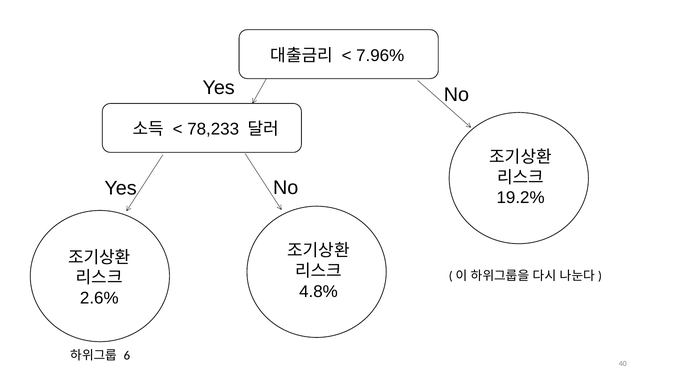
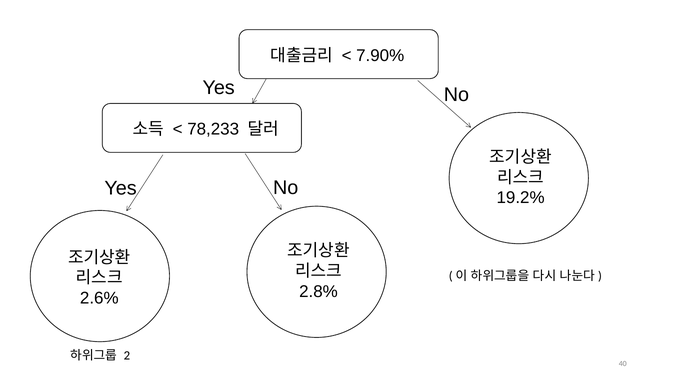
7.96%: 7.96% -> 7.90% (380, 56)
4.8%: 4.8% -> 2.8% (318, 292)
6: 6 -> 2 (127, 356)
